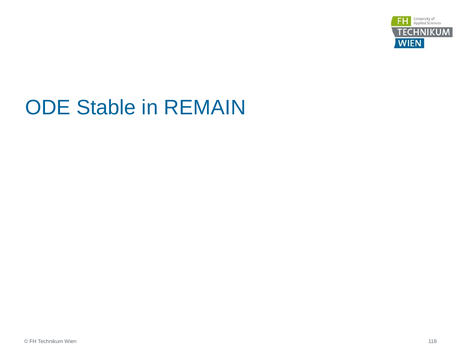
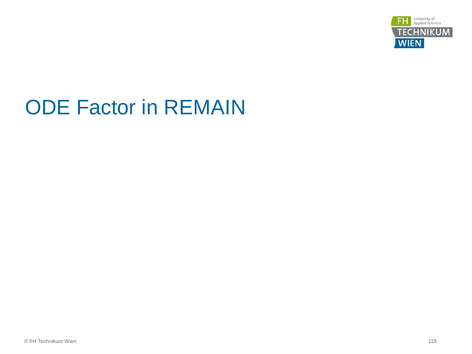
Stable: Stable -> Factor (106, 108)
